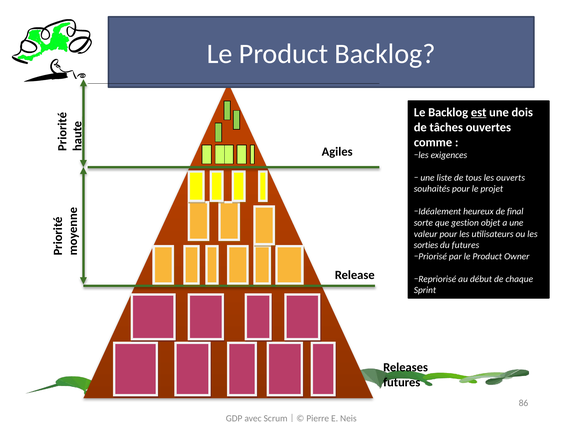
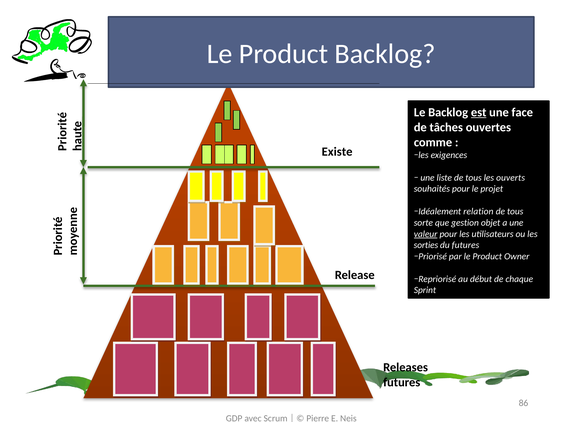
dois: dois -> face (522, 112)
Agiles: Agiles -> Existe (337, 152)
heureux: heureux -> relation (478, 211)
final: final -> tous (515, 211)
valeur underline: none -> present (426, 234)
